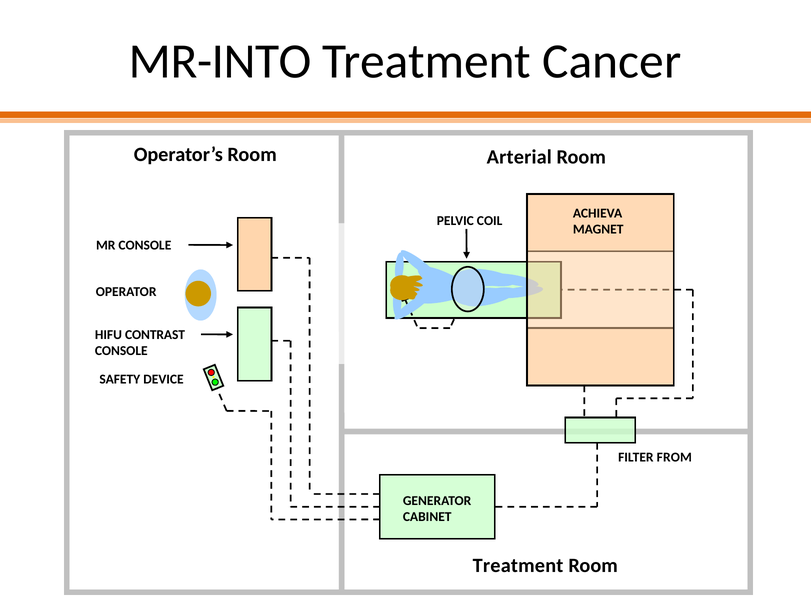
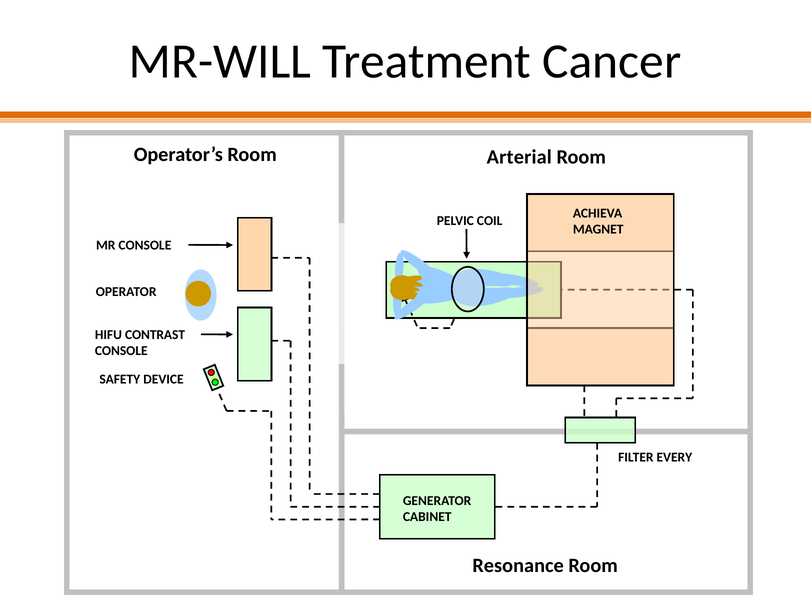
MR-INTO: MR-INTO -> MR-WILL (220, 62)
FROM: FROM -> EVERY (674, 457)
Treatment: Treatment -> Resonance (518, 566)
